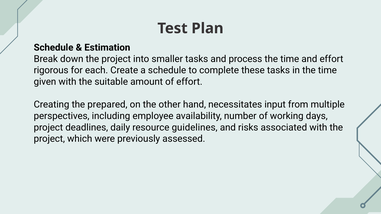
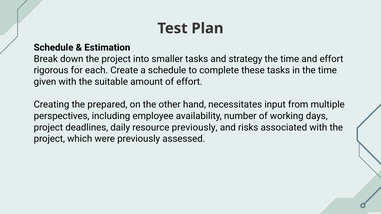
process: process -> strategy (245, 59)
resource guidelines: guidelines -> previously (195, 128)
